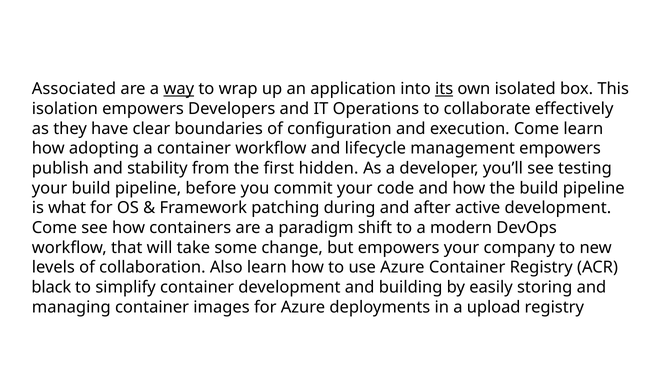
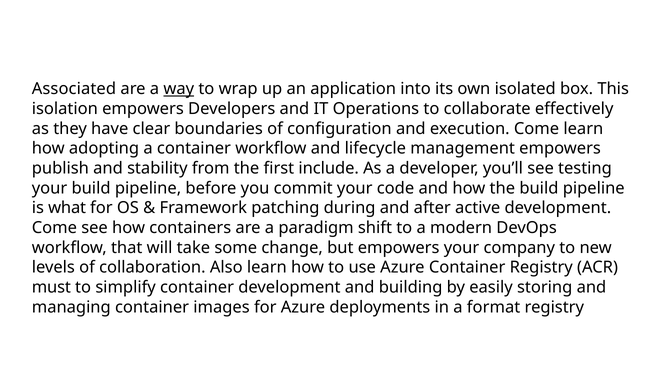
its underline: present -> none (444, 89)
hidden: hidden -> include (329, 168)
black: black -> must (51, 287)
upload: upload -> format (494, 307)
